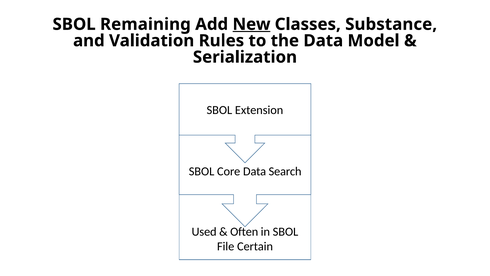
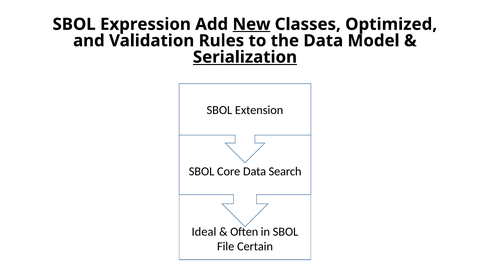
Remaining: Remaining -> Expression (145, 24)
Substance: Substance -> Optimized (391, 24)
Serialization underline: none -> present (245, 57)
Used: Used -> Ideal (204, 231)
